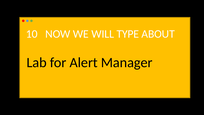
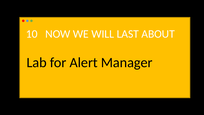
TYPE: TYPE -> LAST (128, 34)
